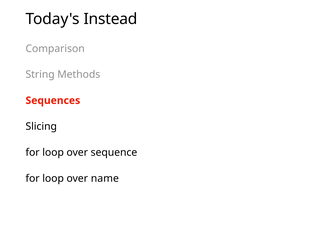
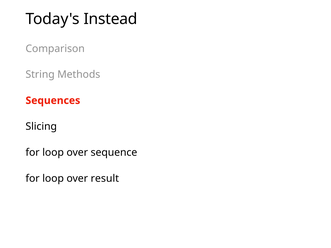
name: name -> result (105, 179)
